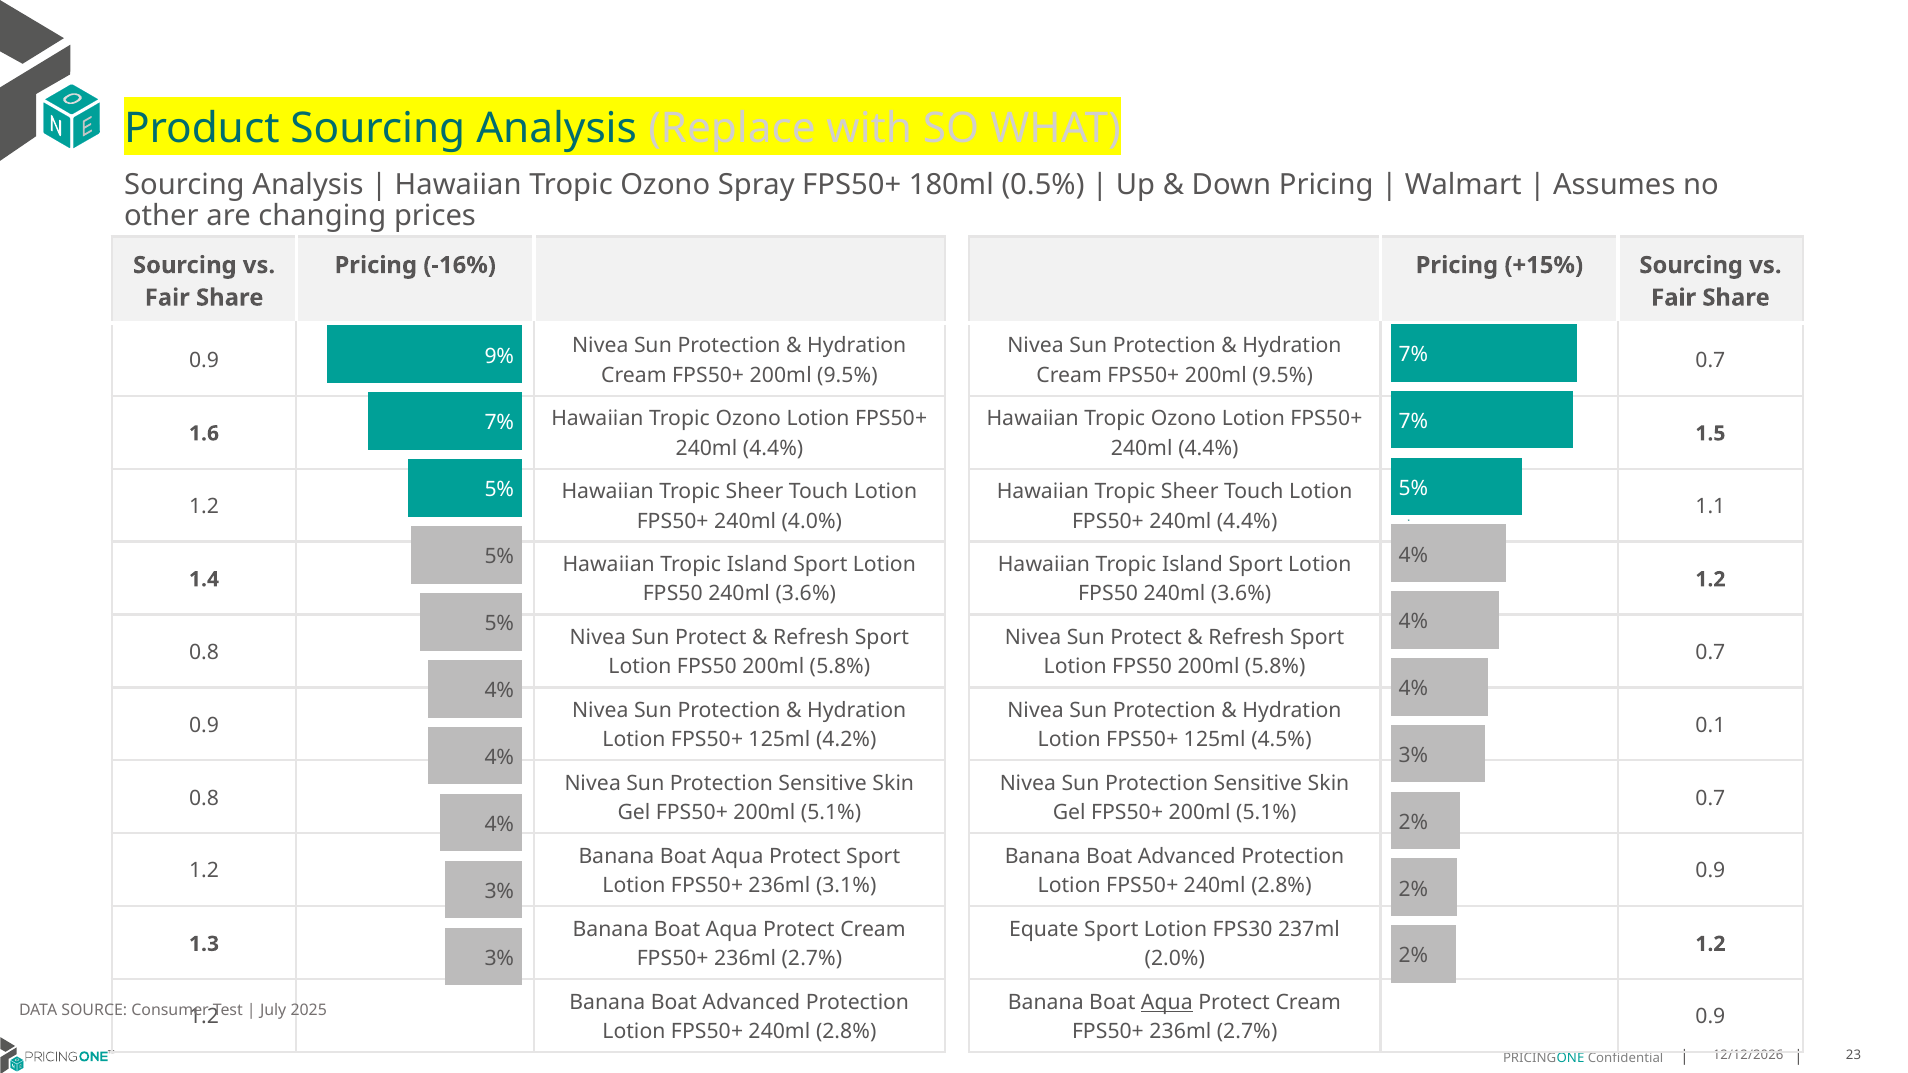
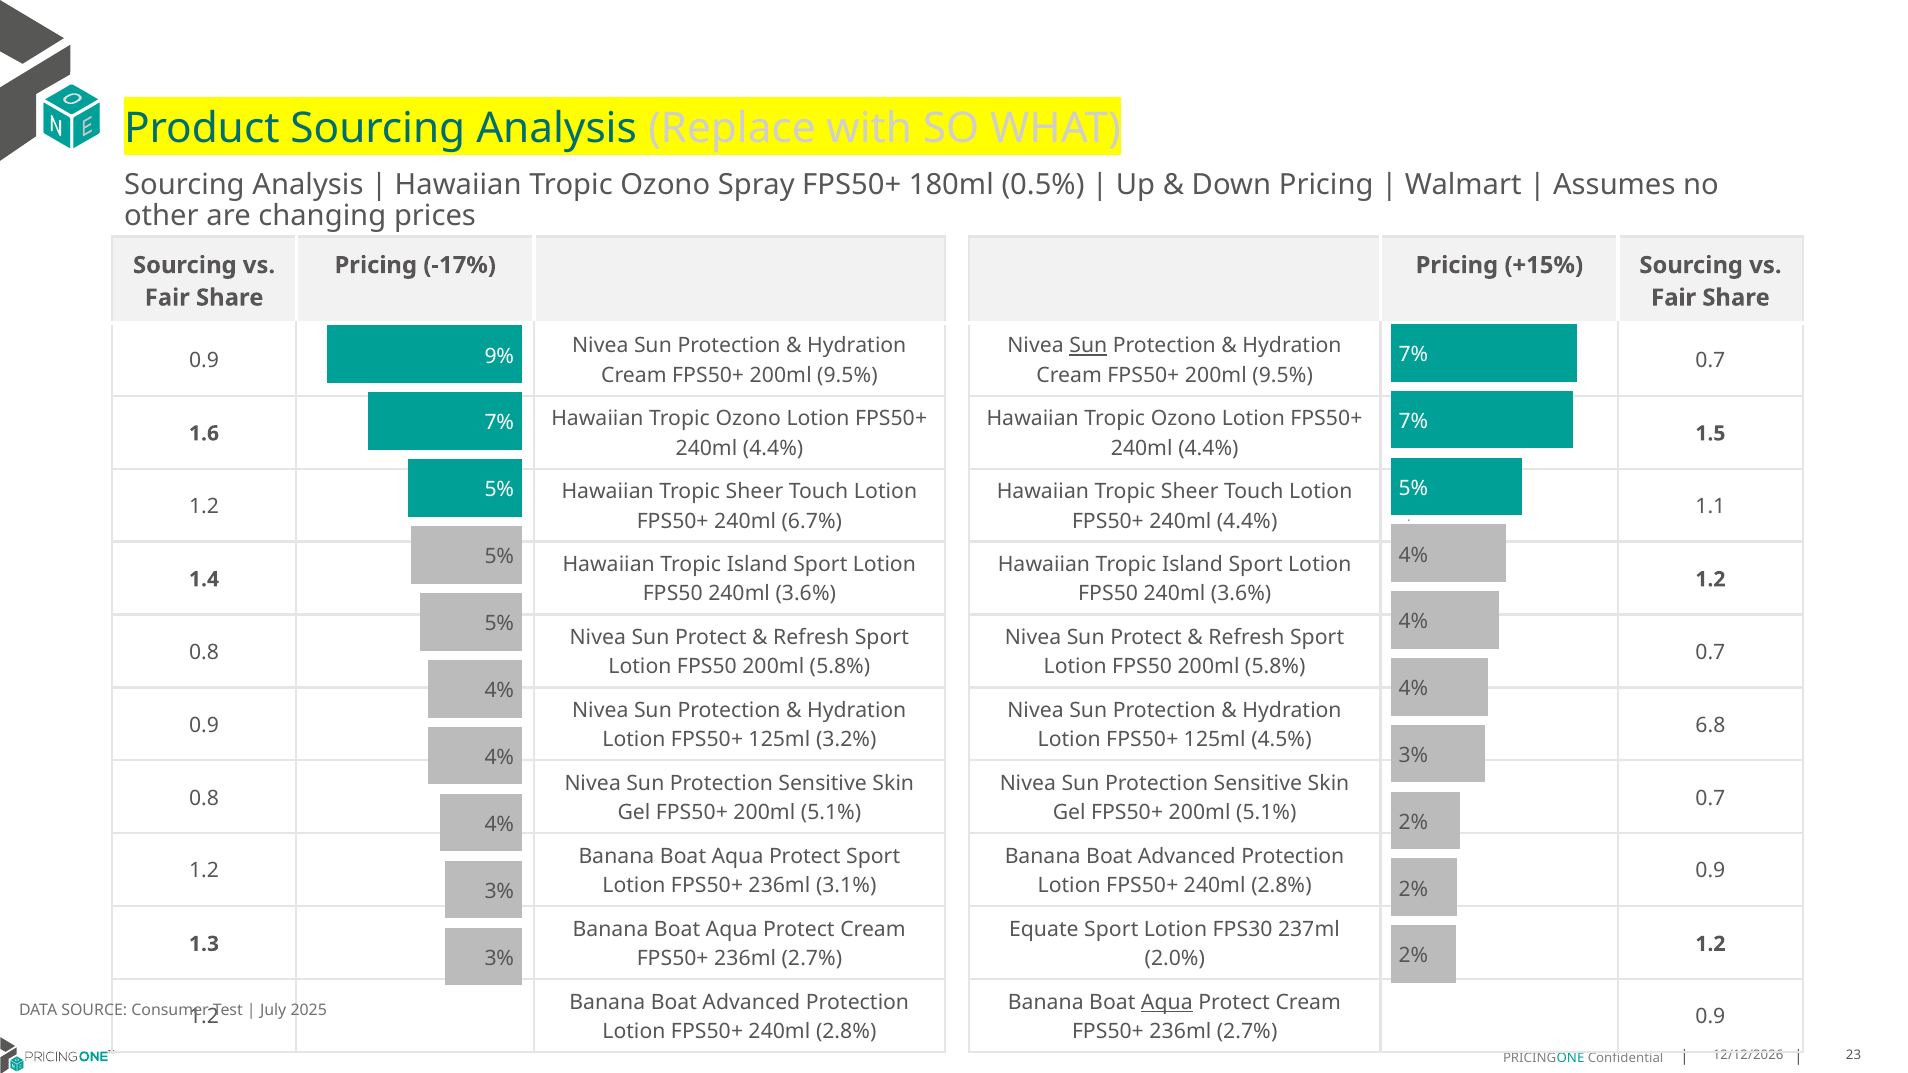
-16%: -16% -> -17% (460, 265)
Sun underline: none -> present (1088, 346)
4.0%: 4.0% -> 6.7% (812, 521)
0.1: 0.1 -> 6.8 (1710, 725)
4.2%: 4.2% -> 3.2% (846, 740)
